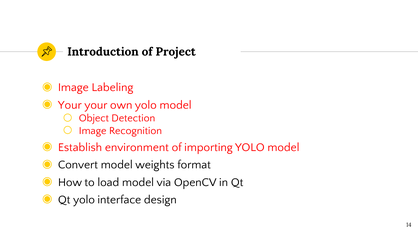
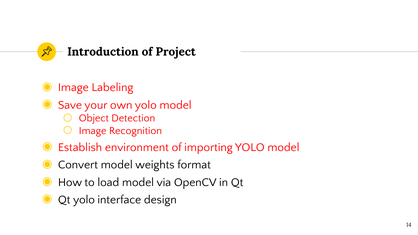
Your: Your -> Save (70, 105)
